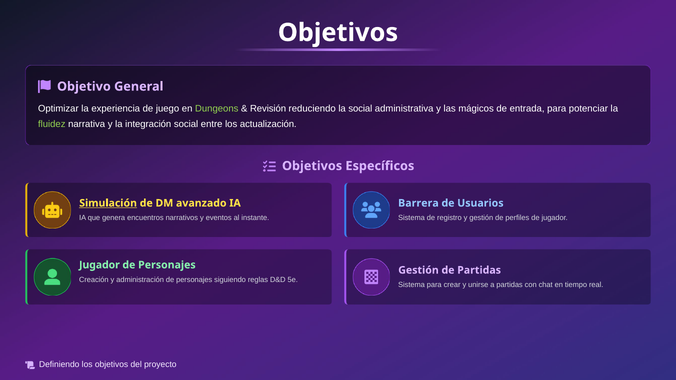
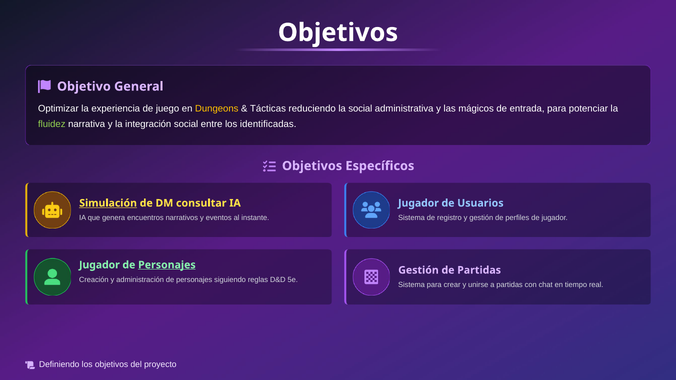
Dungeons colour: light green -> yellow (217, 109)
Revisión: Revisión -> Tácticas (268, 109)
actualización: actualización -> identificadas (268, 124)
avanzado: avanzado -> consultar (201, 203)
Barrera: Barrera -> Jugador (419, 203)
Personajes underline: none -> present (167, 265)
